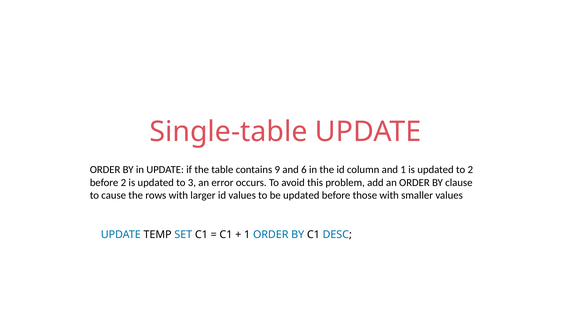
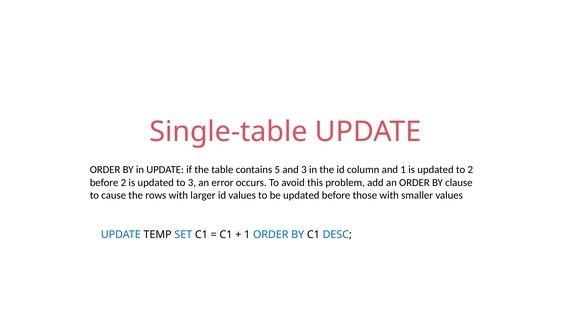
9: 9 -> 5 (277, 170)
and 6: 6 -> 3 (304, 170)
